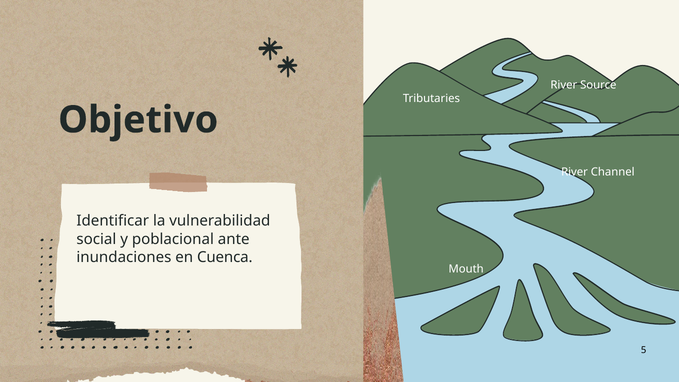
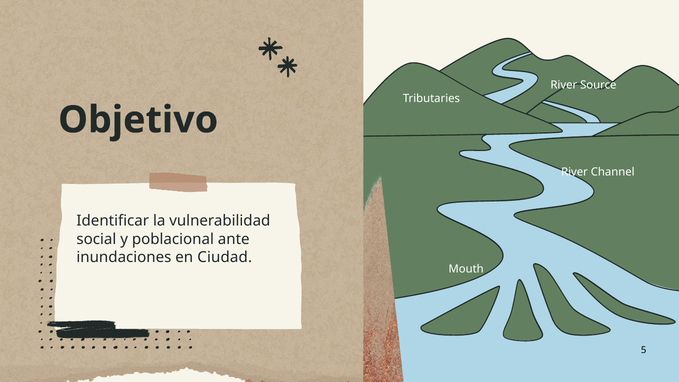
Cuenca: Cuenca -> Ciudad (225, 257)
